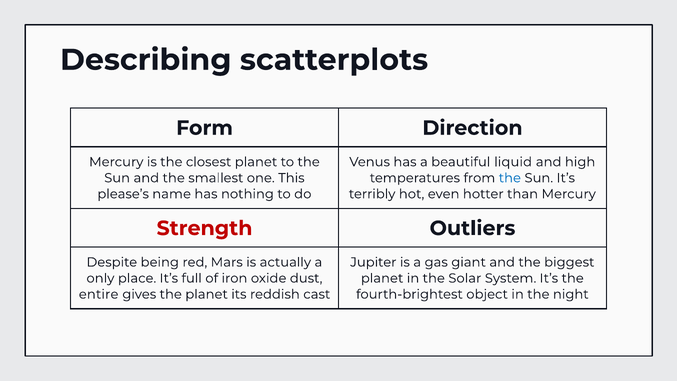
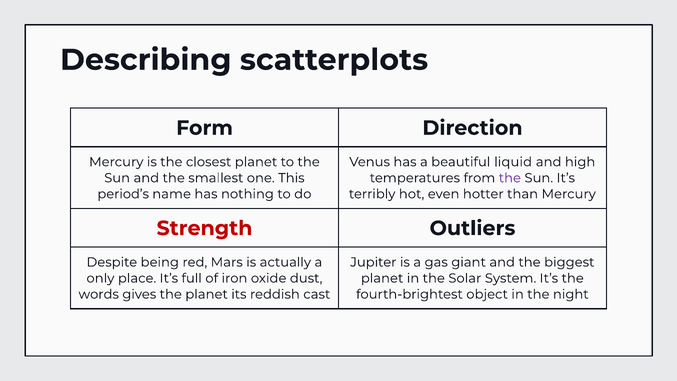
the colour: blue -> purple (510, 178)
please’s: please’s -> period’s (123, 194)
entire: entire -> words (99, 294)
